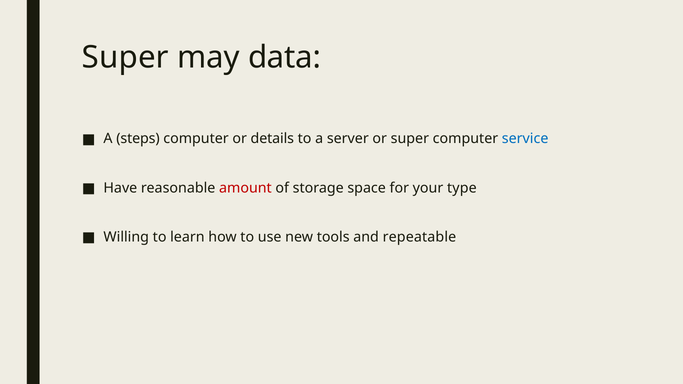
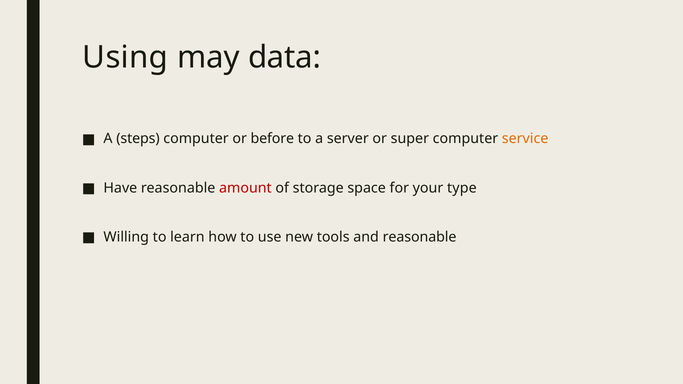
Super: Super -> Using (125, 57)
details: details -> before (272, 139)
service colour: blue -> orange (525, 139)
and repeatable: repeatable -> reasonable (420, 237)
